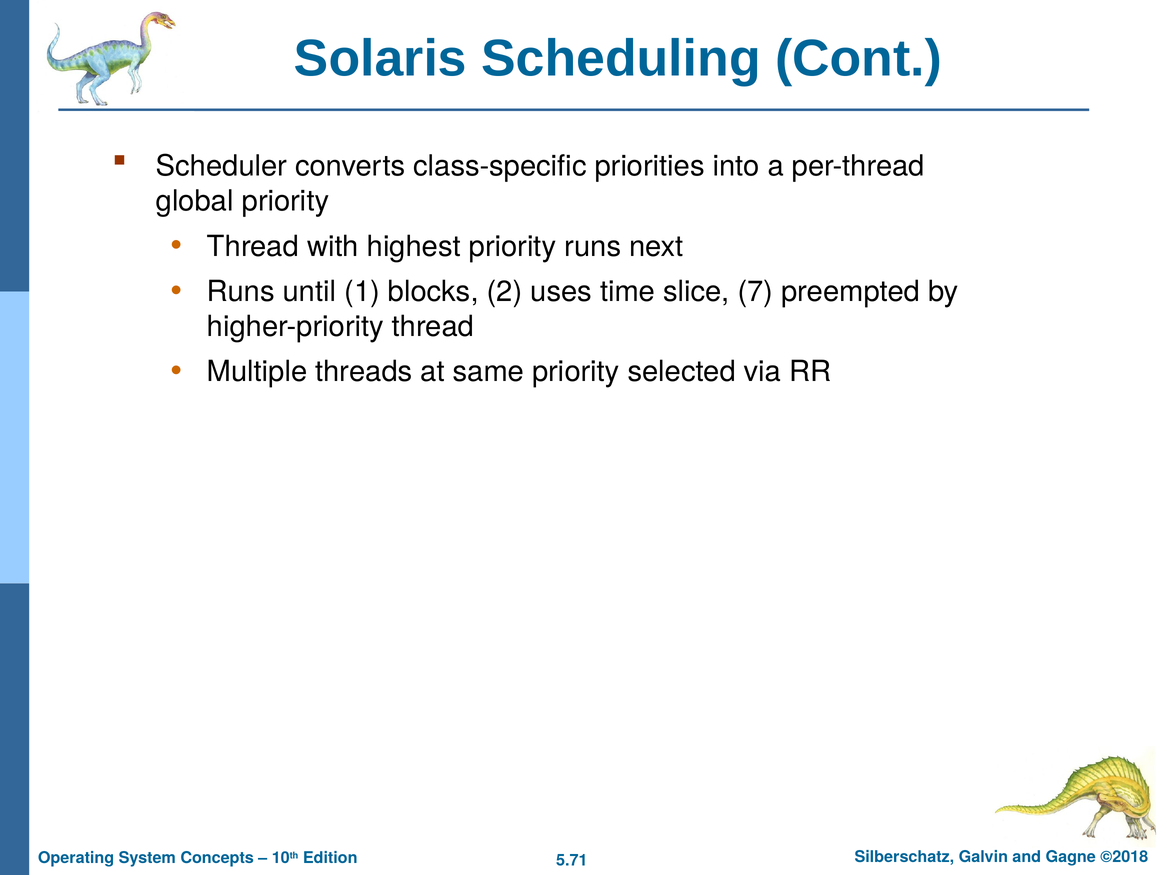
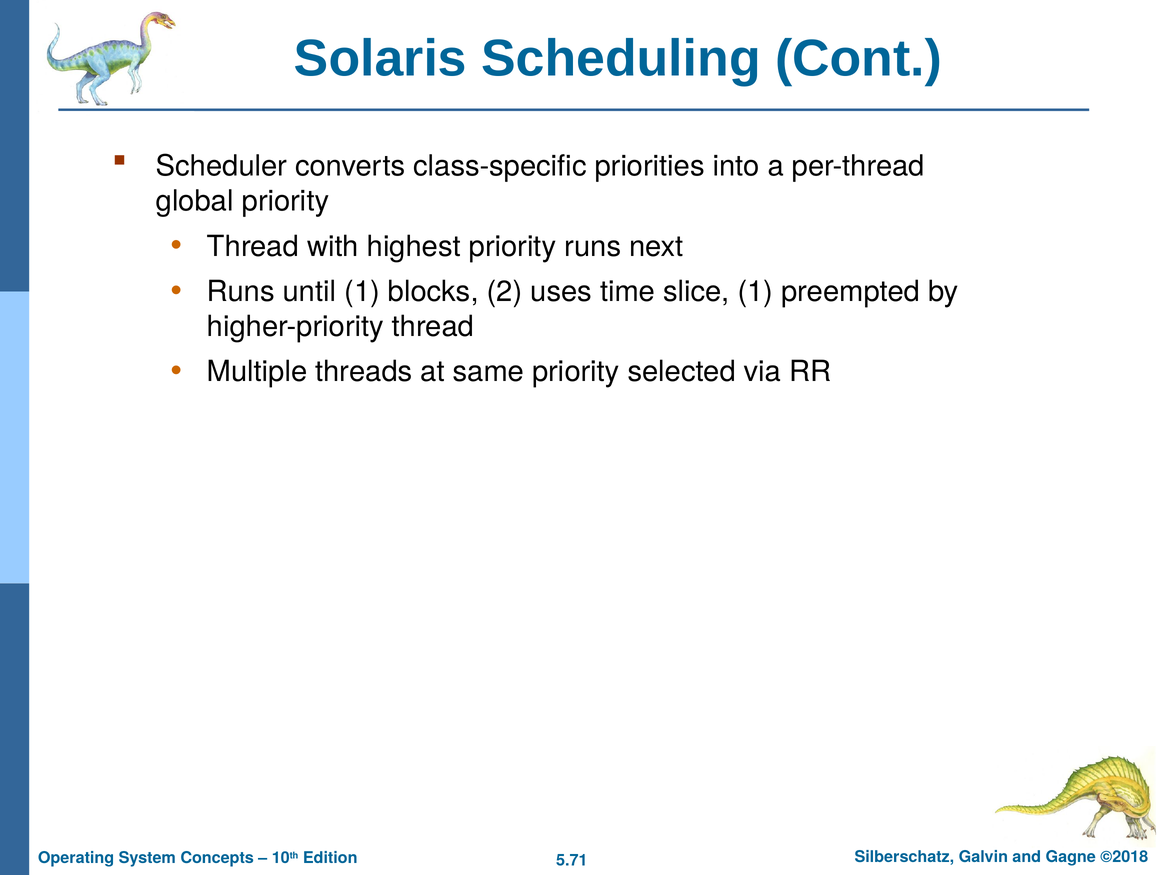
slice 7: 7 -> 1 (755, 292)
